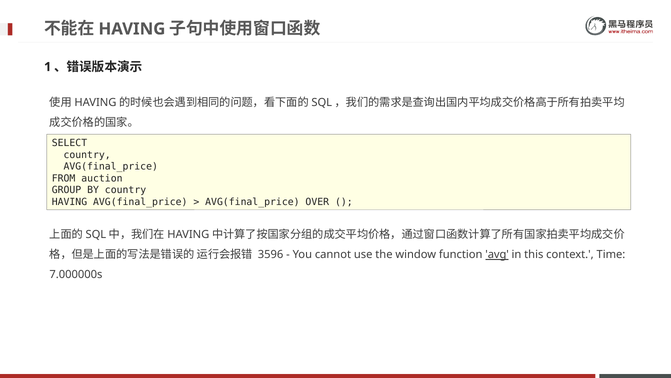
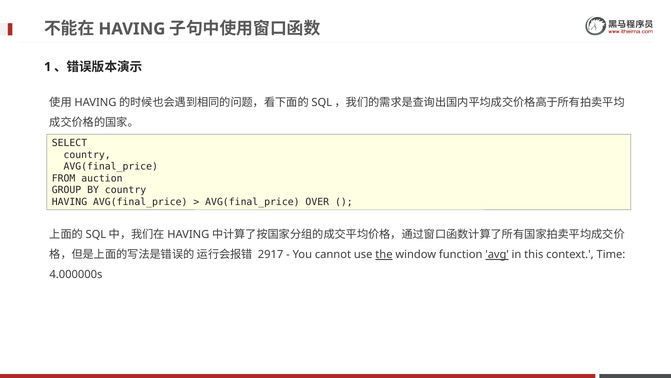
3596: 3596 -> 2917 (271, 254)
the underline: none -> present (384, 254)
7.000000s: 7.000000s -> 4.000000s (76, 274)
